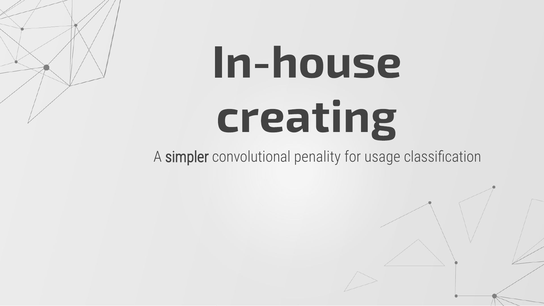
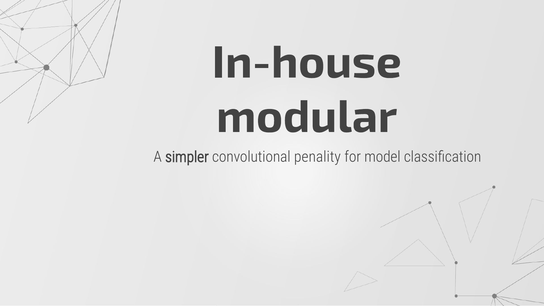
creating: creating -> modular (307, 117)
usage: usage -> model (382, 157)
